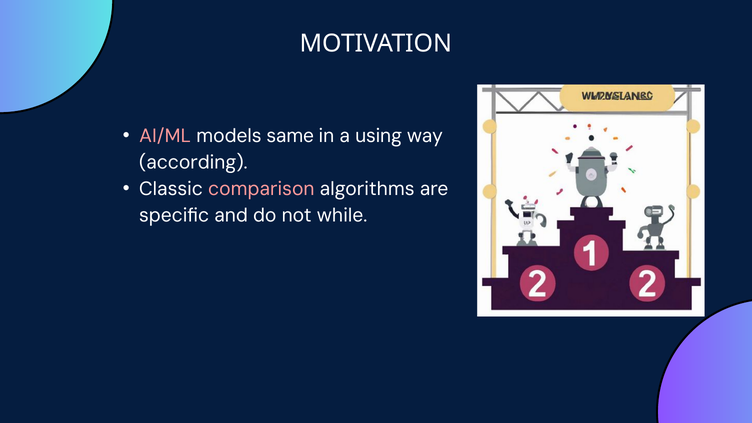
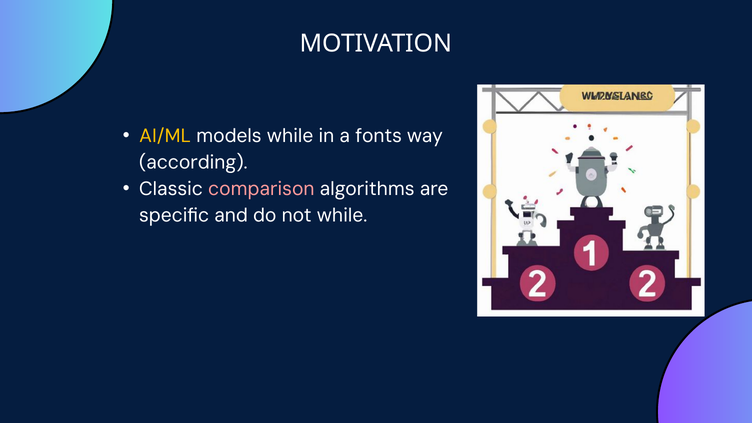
AI/ML colour: pink -> yellow (165, 136)
models same: same -> while (290, 136)
using: using -> fonts (379, 136)
